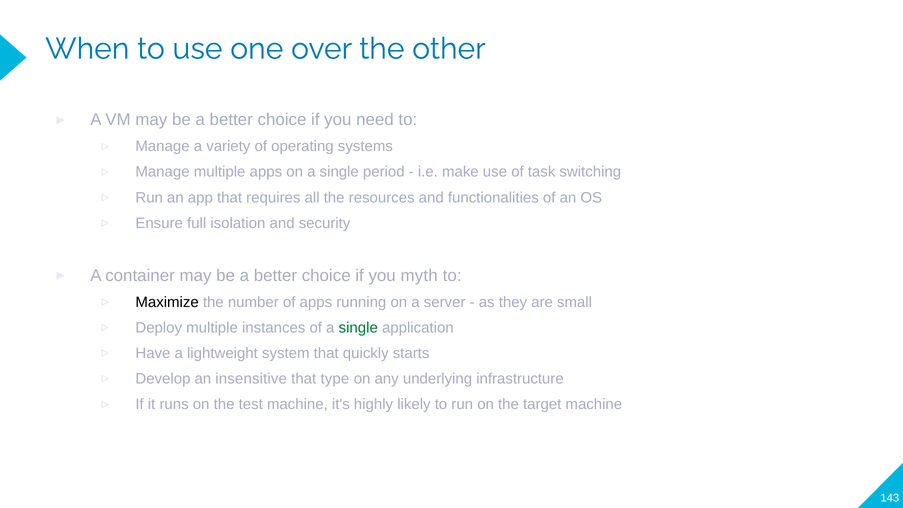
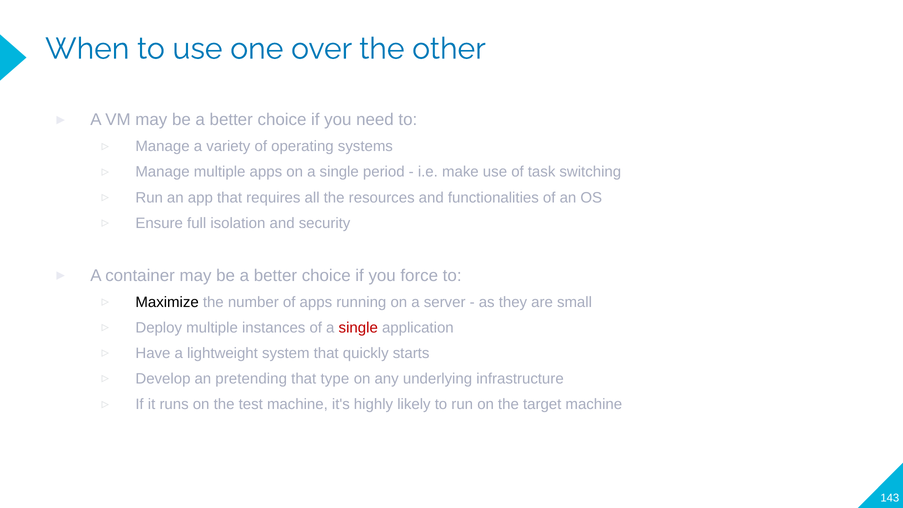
myth: myth -> force (419, 276)
single colour: green -> red (358, 328)
insensitive: insensitive -> pretending (251, 379)
